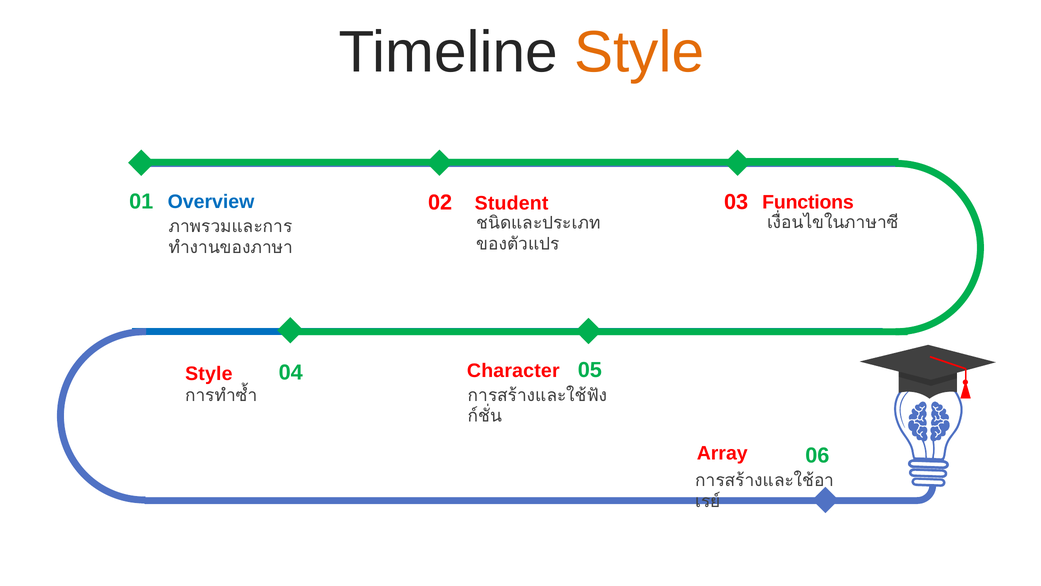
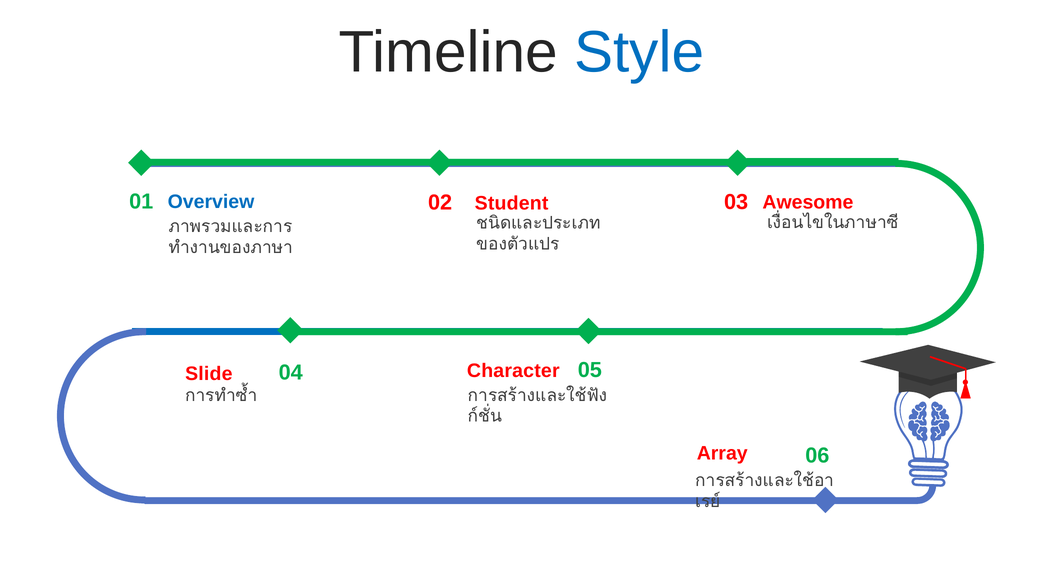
Style colour: orange -> blue (639, 52)
Functions: Functions -> Awesome (808, 202)
Style: Style -> Slide (209, 374)
